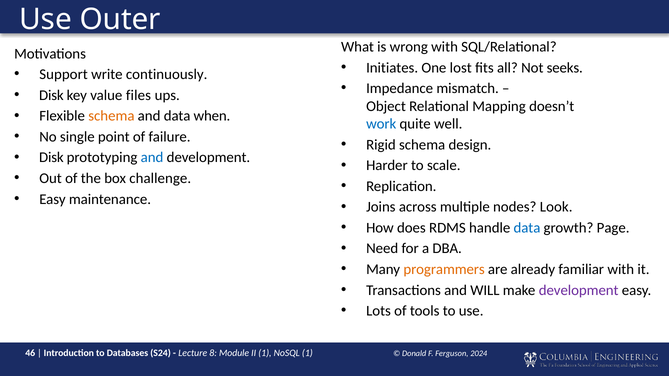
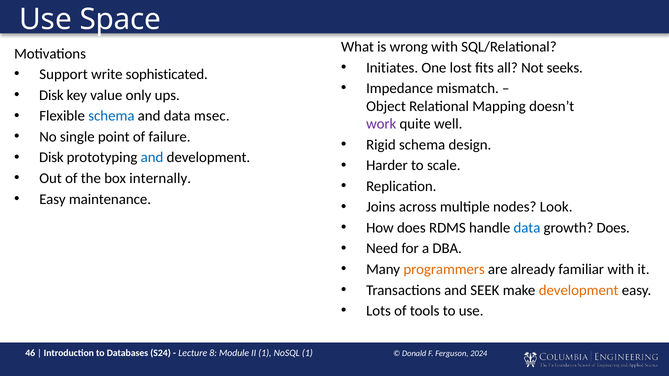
Outer: Outer -> Space (120, 19)
continuously: continuously -> sophisticated (167, 74)
files: files -> only (139, 95)
schema colour: orange -> blue (111, 116)
when: when -> msec (212, 116)
work colour: blue -> purple (381, 124)
challenge: challenge -> internally (160, 179)
growth Page: Page -> Does (613, 228)
WILL: WILL -> SEEK (485, 290)
development colour: purple -> orange (579, 290)
